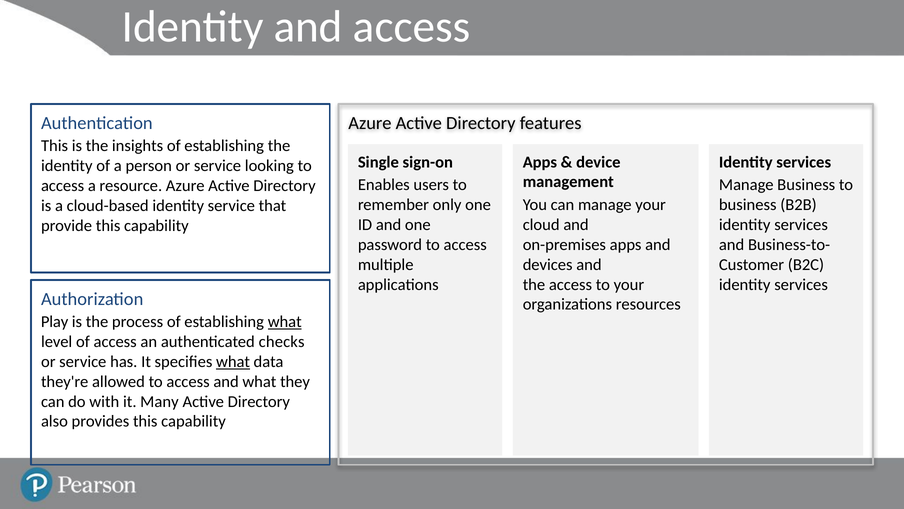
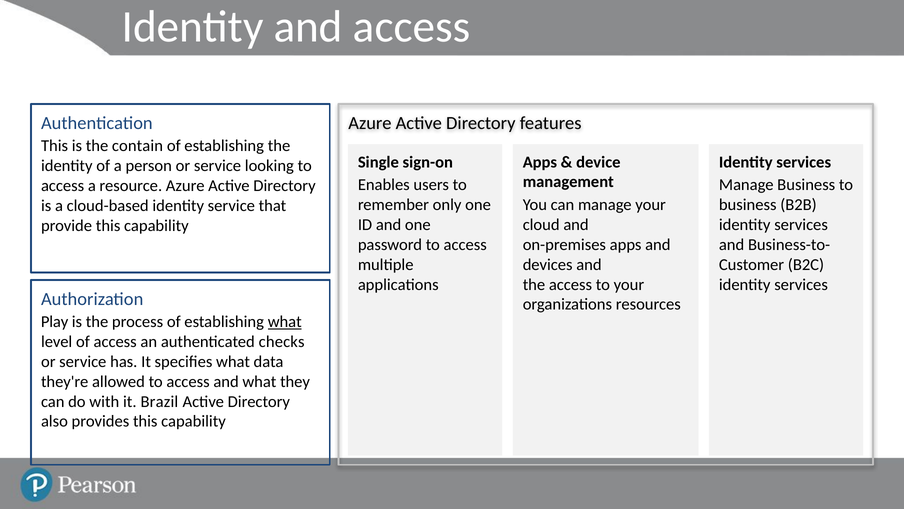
insights: insights -> contain (137, 146)
what underline: present -> none (233, 361)
Many: Many -> Brazil (159, 401)
